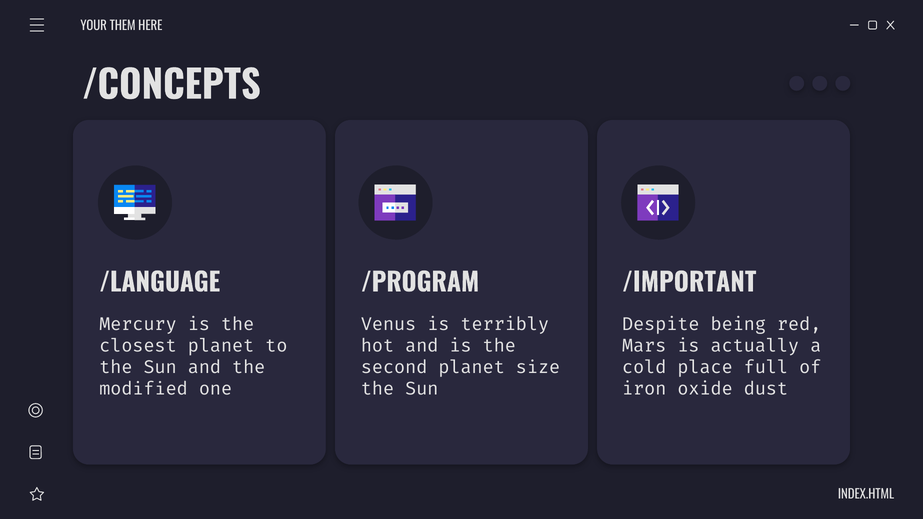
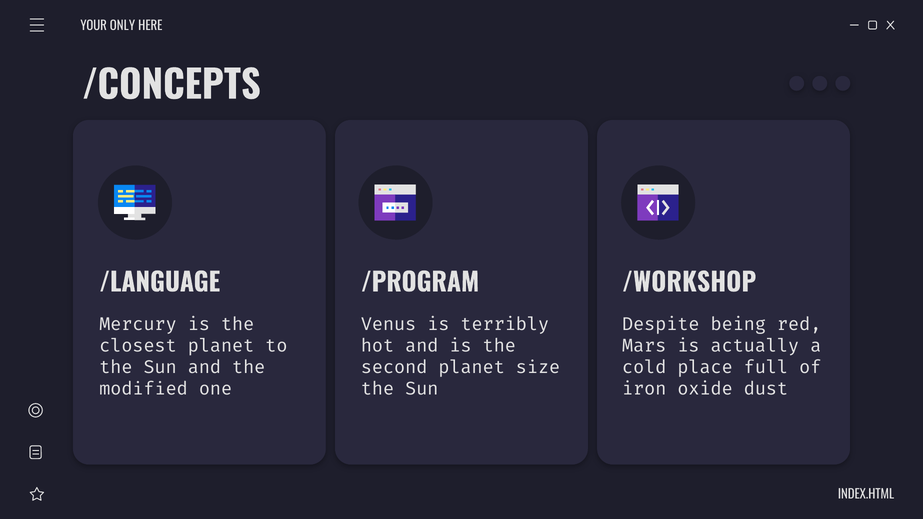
THEM: THEM -> ONLY (122, 26)
/IMPORTANT: /IMPORTANT -> /WORKSHOP (689, 283)
